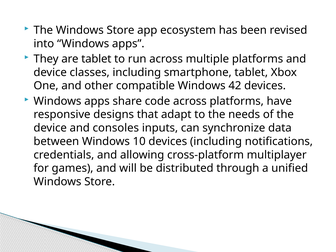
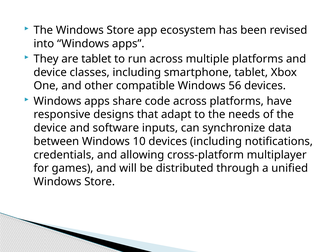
42: 42 -> 56 (235, 86)
consoles: consoles -> software (116, 128)
